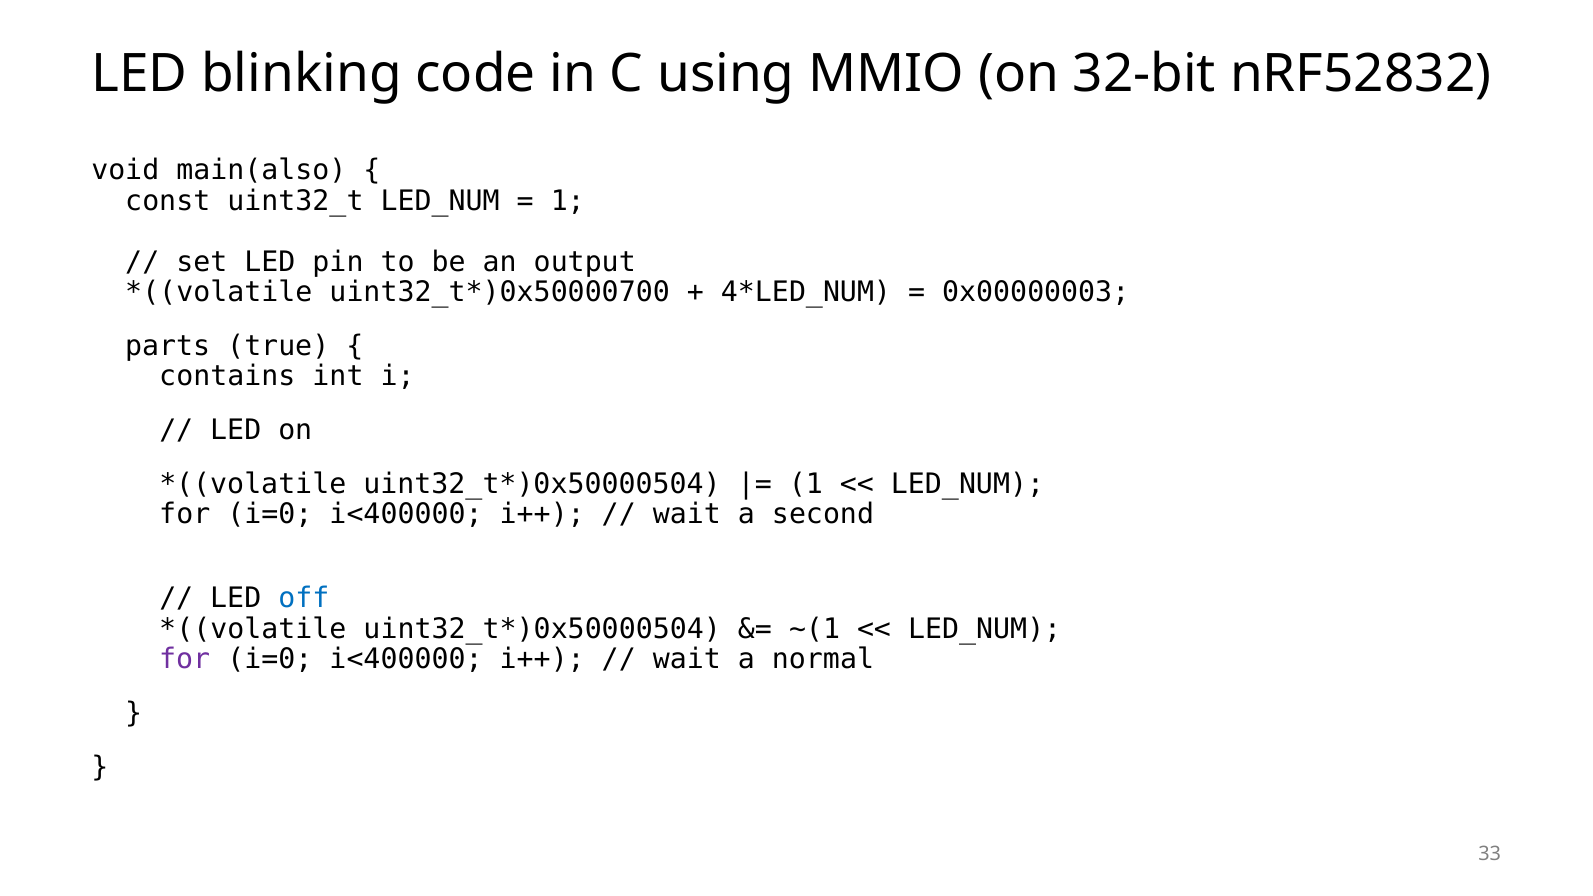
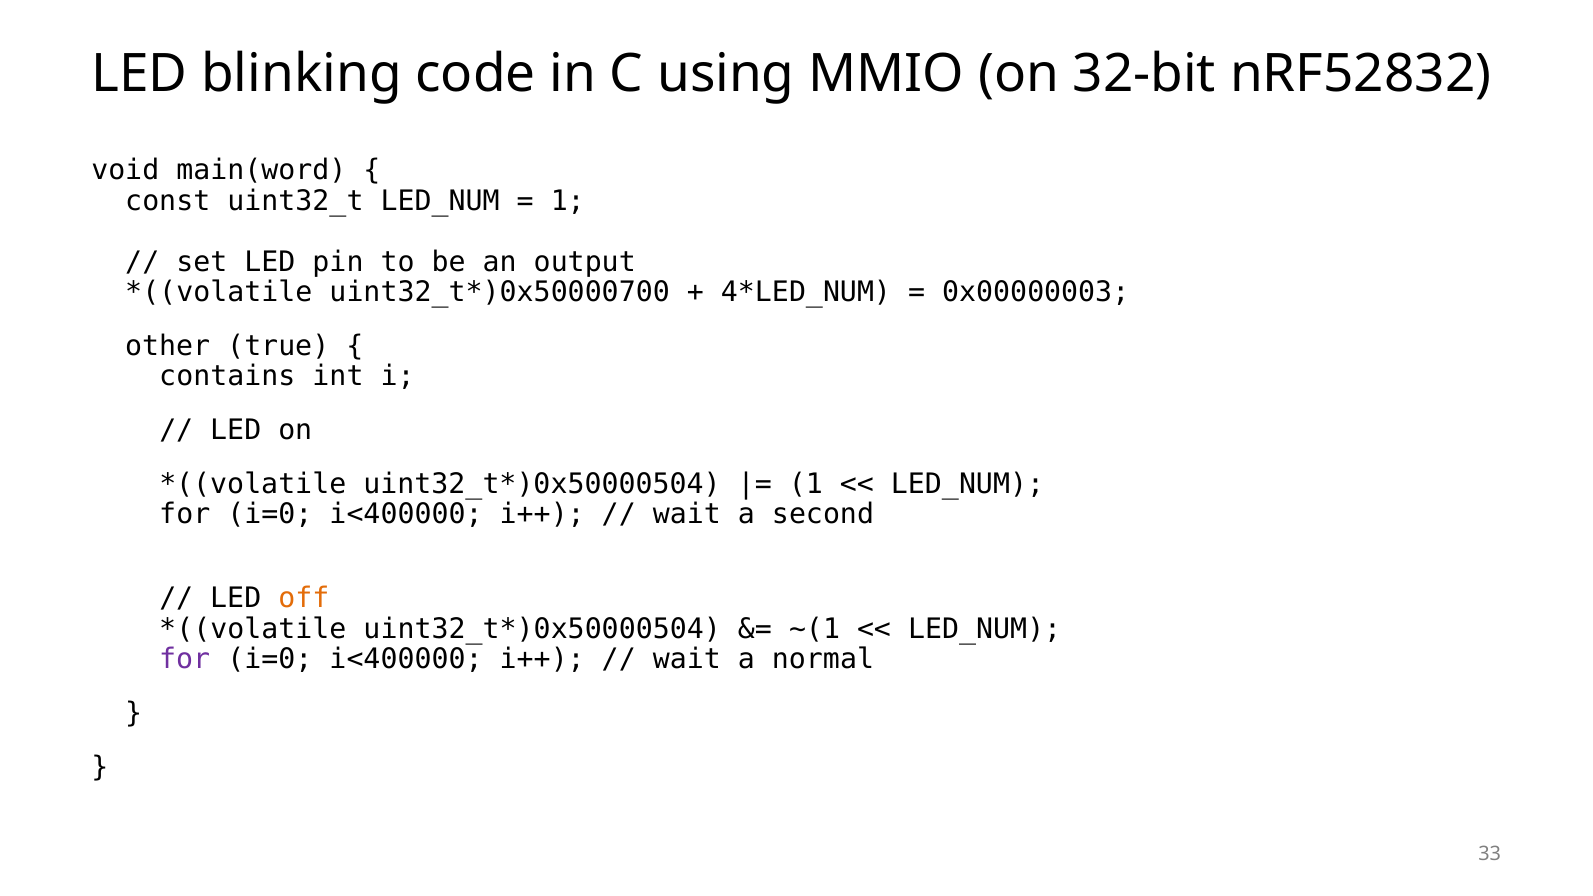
main(also: main(also -> main(word (261, 170)
parts: parts -> other (168, 346)
off colour: blue -> orange (304, 599)
